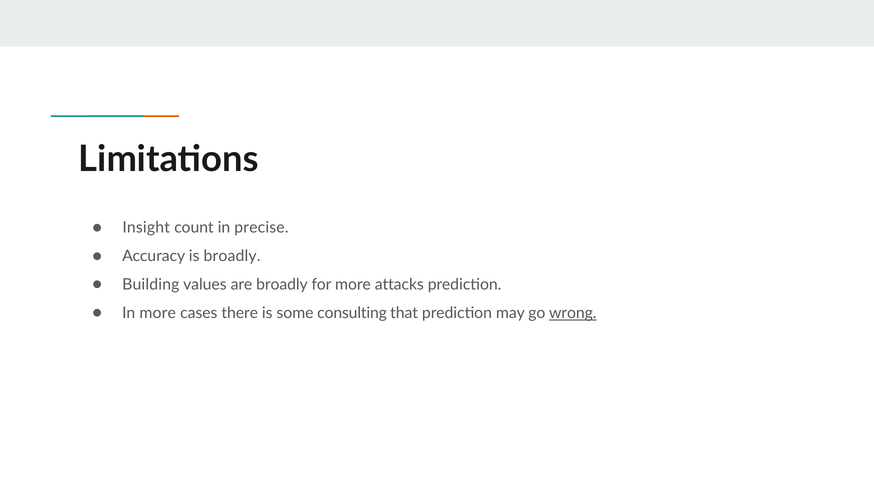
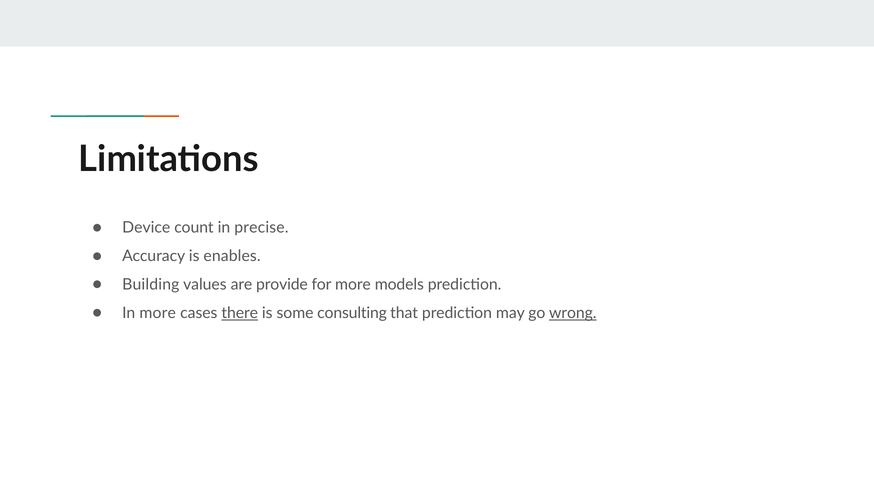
Insight: Insight -> Device (146, 227)
is broadly: broadly -> enables (232, 256)
are broadly: broadly -> provide (282, 284)
attacks: attacks -> models (399, 284)
there underline: none -> present (240, 313)
